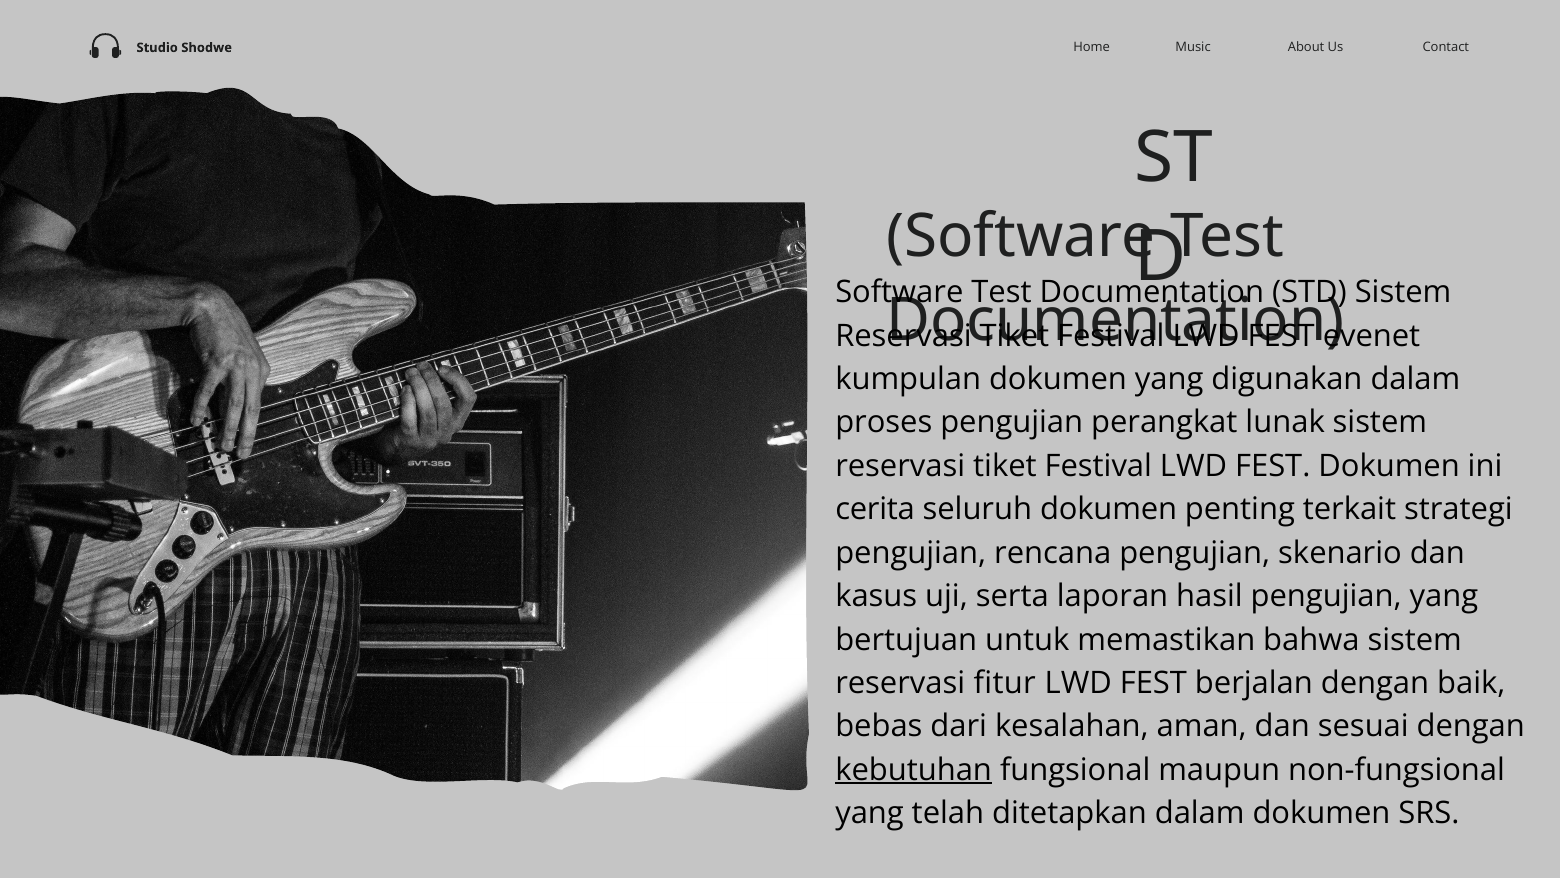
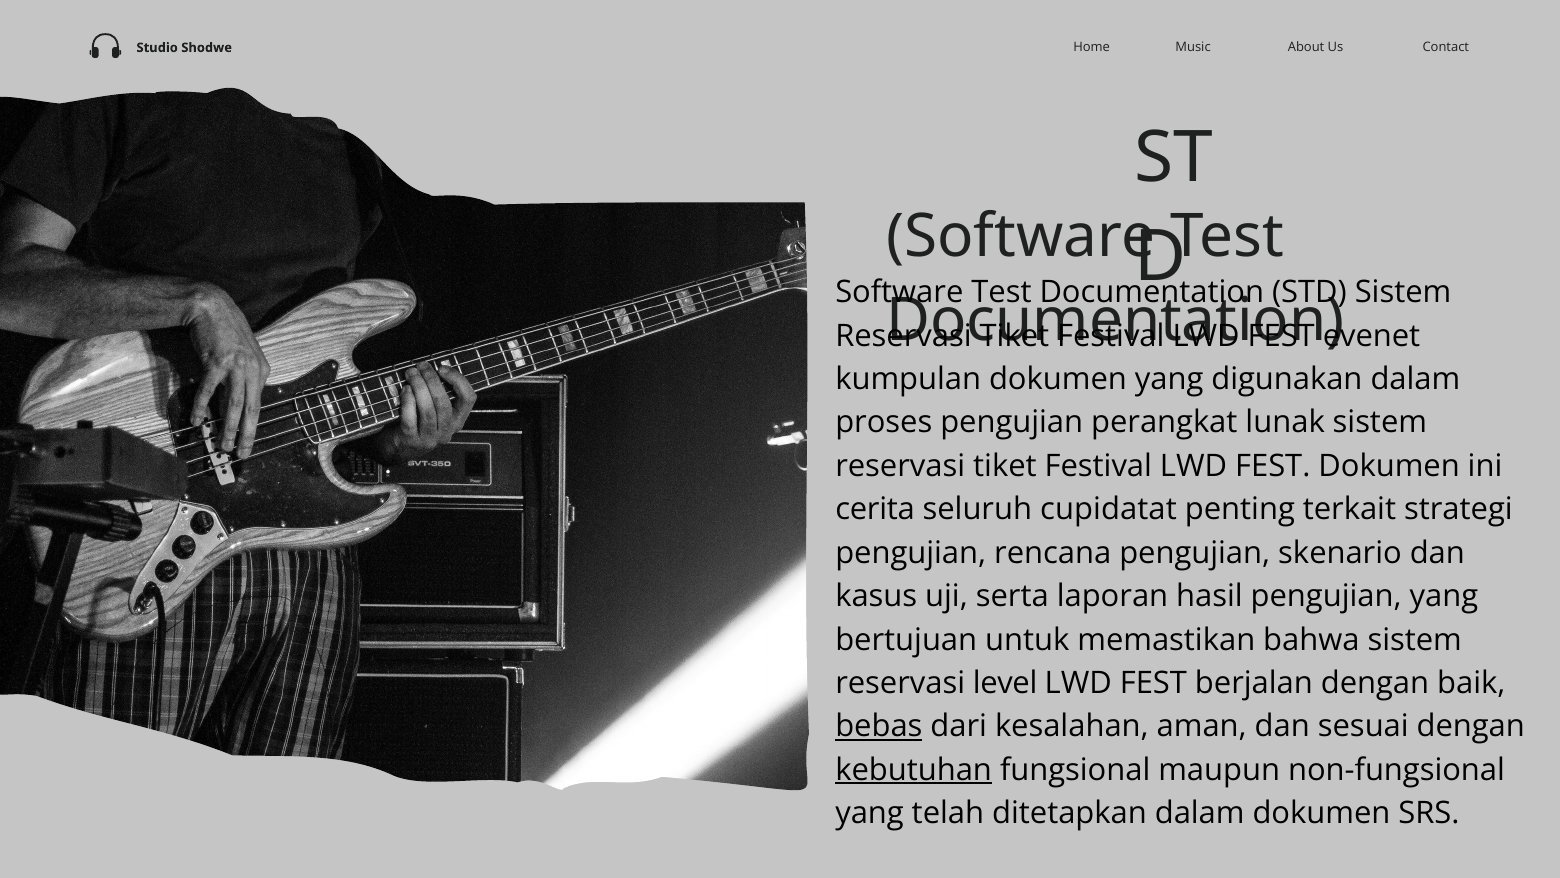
seluruh dokumen: dokumen -> cupidatat (1108, 509)
fitur: fitur -> level (1005, 683)
bebas underline: none -> present (879, 726)
